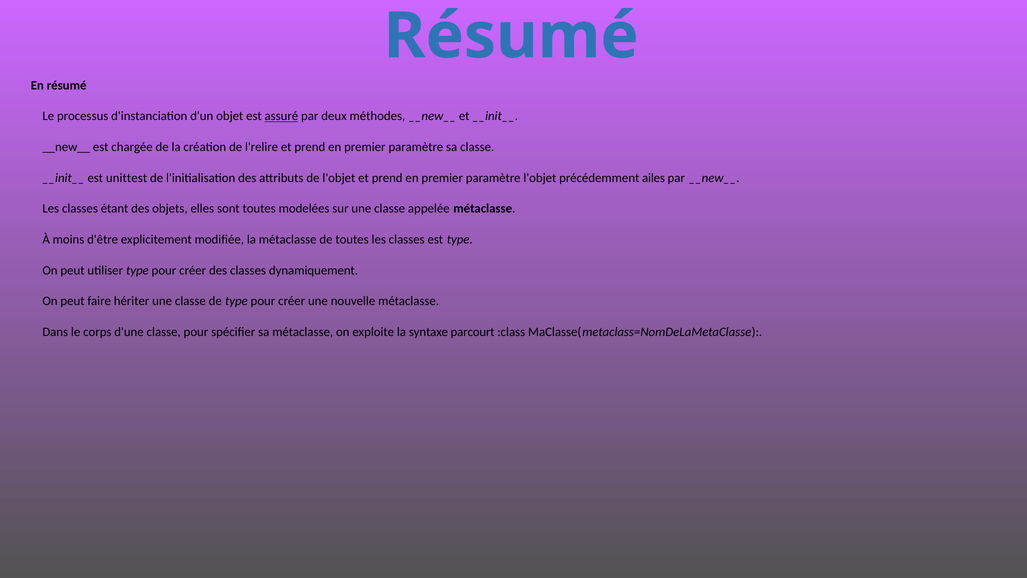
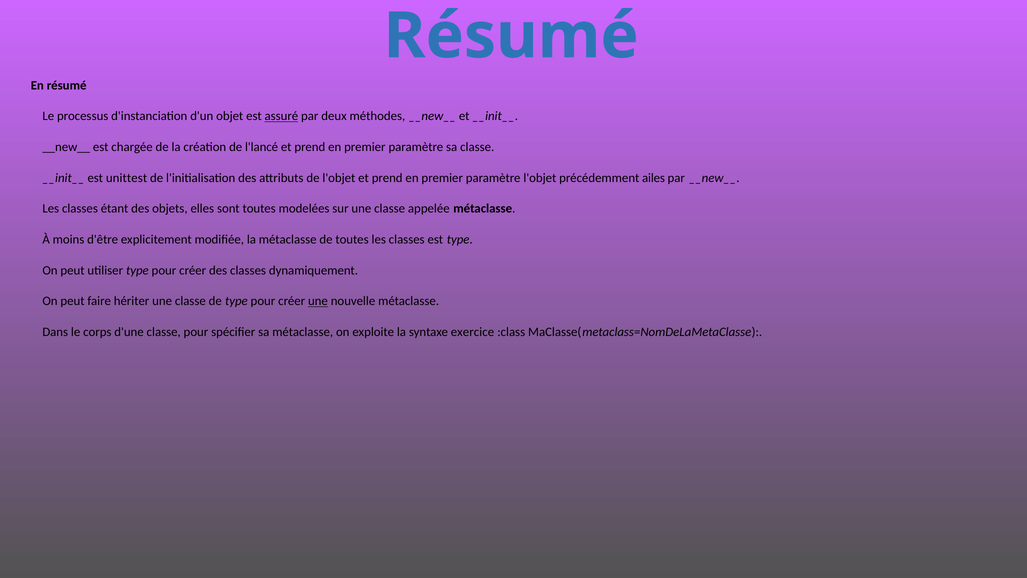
l'relire: l'relire -> l'lancé (262, 147)
une underline: none -> present (318, 301)
parcourt: parcourt -> exercice (472, 332)
